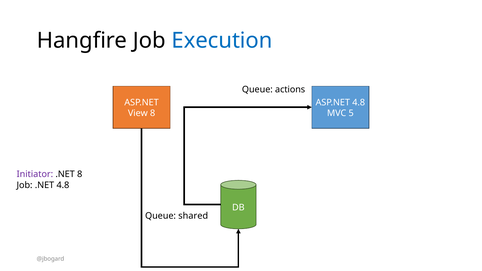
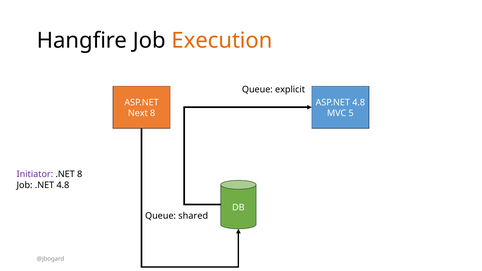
Execution colour: blue -> orange (222, 40)
actions: actions -> explicit (290, 90)
View: View -> Next (138, 113)
